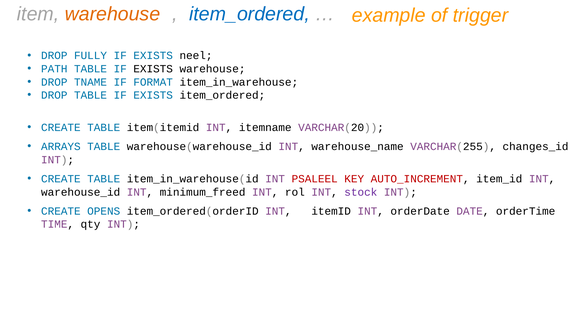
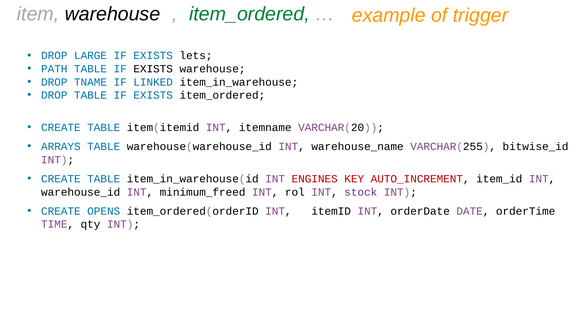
warehouse colour: orange -> black (113, 14)
item_ordered colour: blue -> green (250, 14)
FULLY: FULLY -> LARGE (91, 56)
neel: neel -> lets (196, 56)
FORMAT: FORMAT -> LINKED (153, 82)
changes_id: changes_id -> bitwise_id (536, 146)
PSALEEL: PSALEEL -> ENGINES (315, 179)
